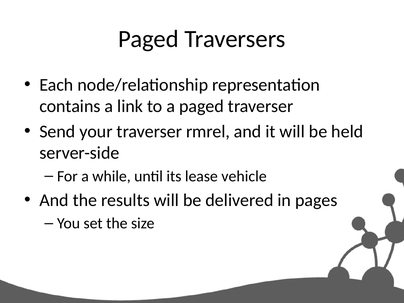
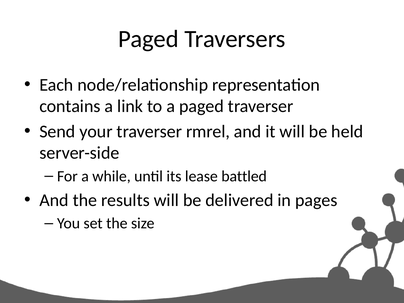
vehicle: vehicle -> battled (244, 176)
